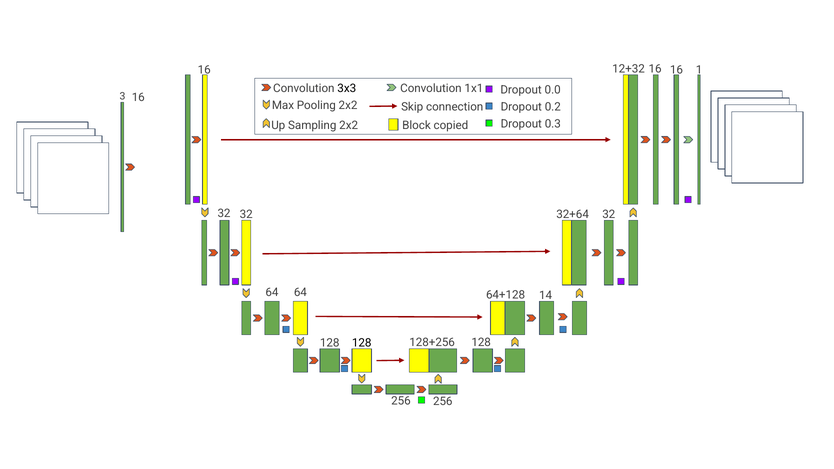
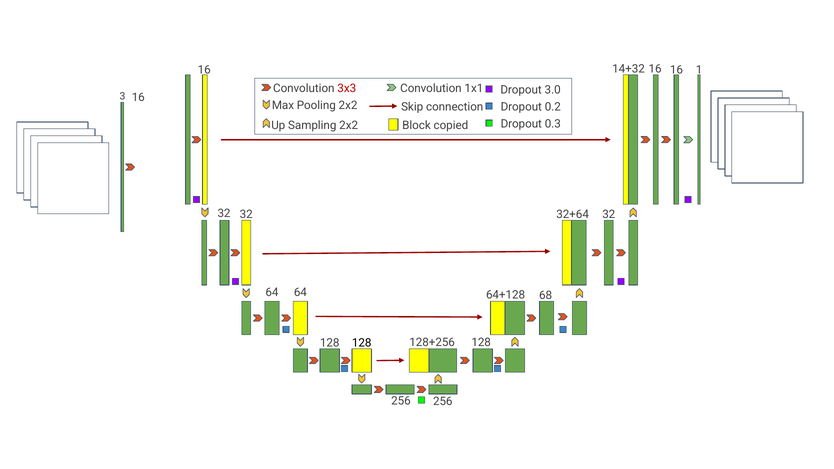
12+32: 12+32 -> 14+32 (629, 69)
3x3 colour: black -> red (347, 88)
0.0: 0.0 -> 3.0 (553, 90)
14: 14 -> 68 (546, 295)
